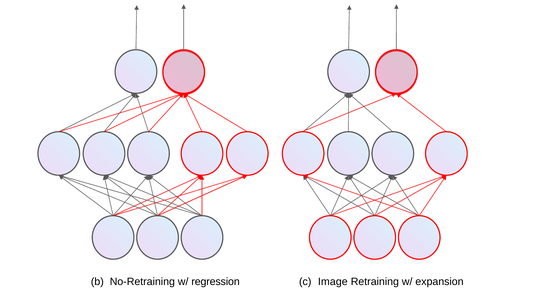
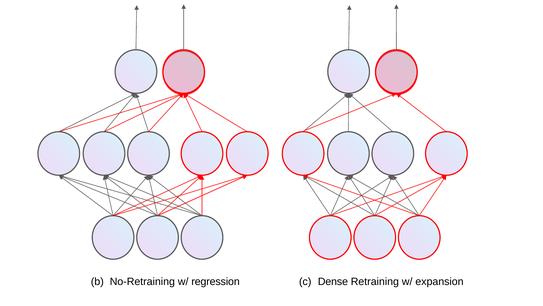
Image: Image -> Dense (333, 281)
